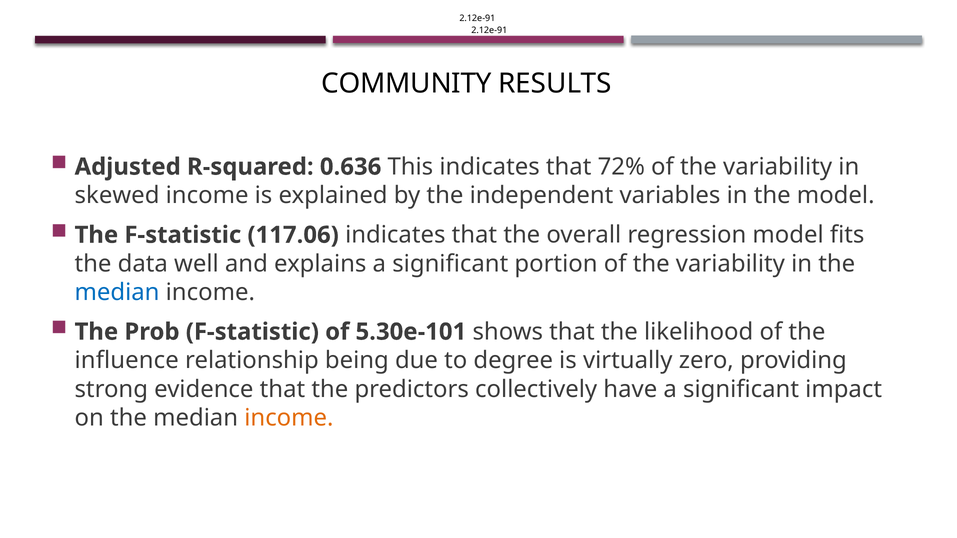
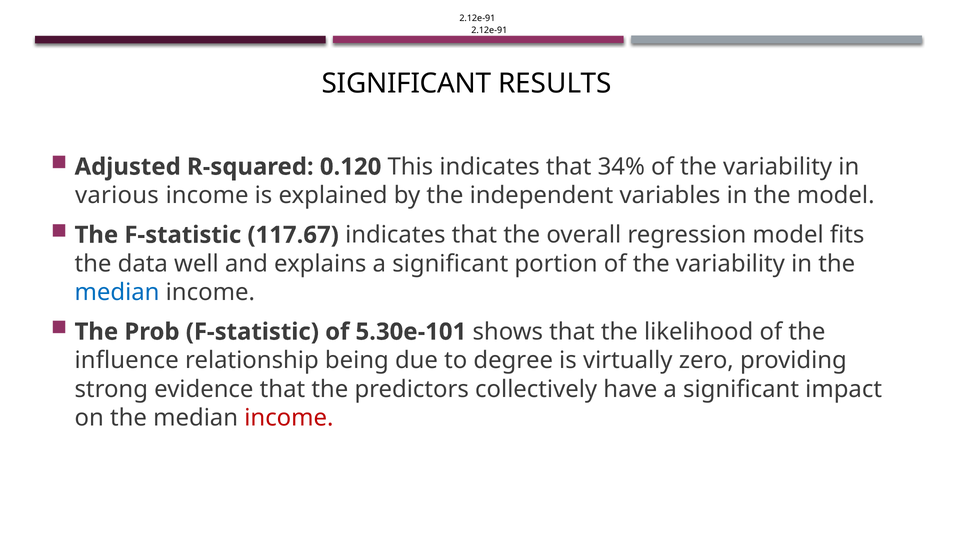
COMMUNITY: COMMUNITY -> SIGNIFICANT (407, 83)
0.636: 0.636 -> 0.120 (351, 167)
72%: 72% -> 34% (621, 167)
skewed: skewed -> various (117, 196)
117.06: 117.06 -> 117.67 (293, 235)
income colour: orange -> red (289, 418)
